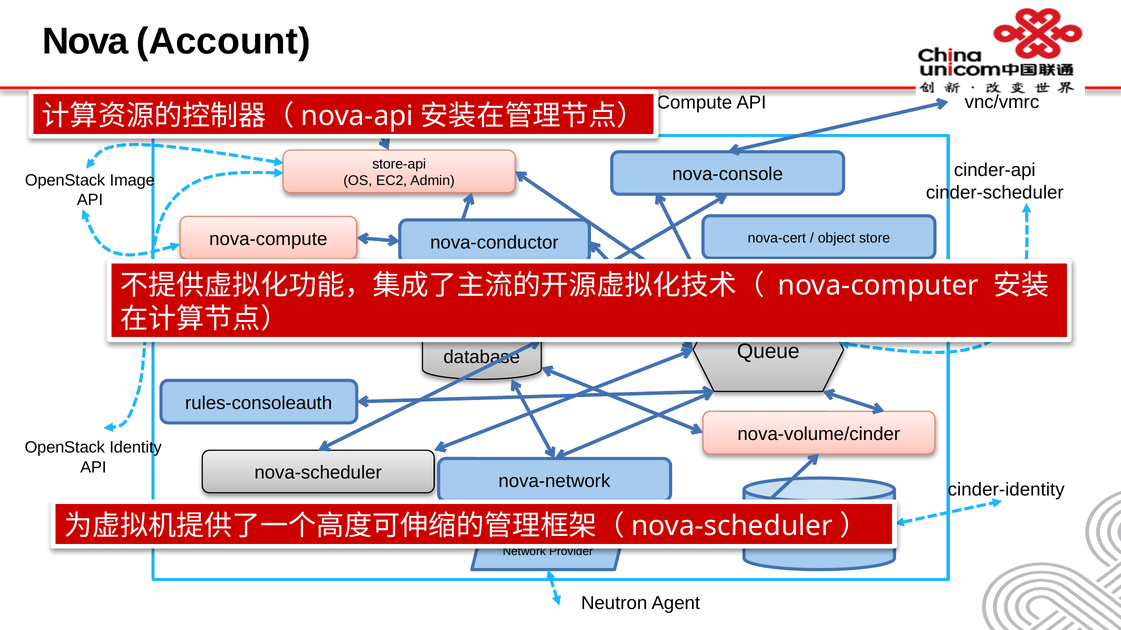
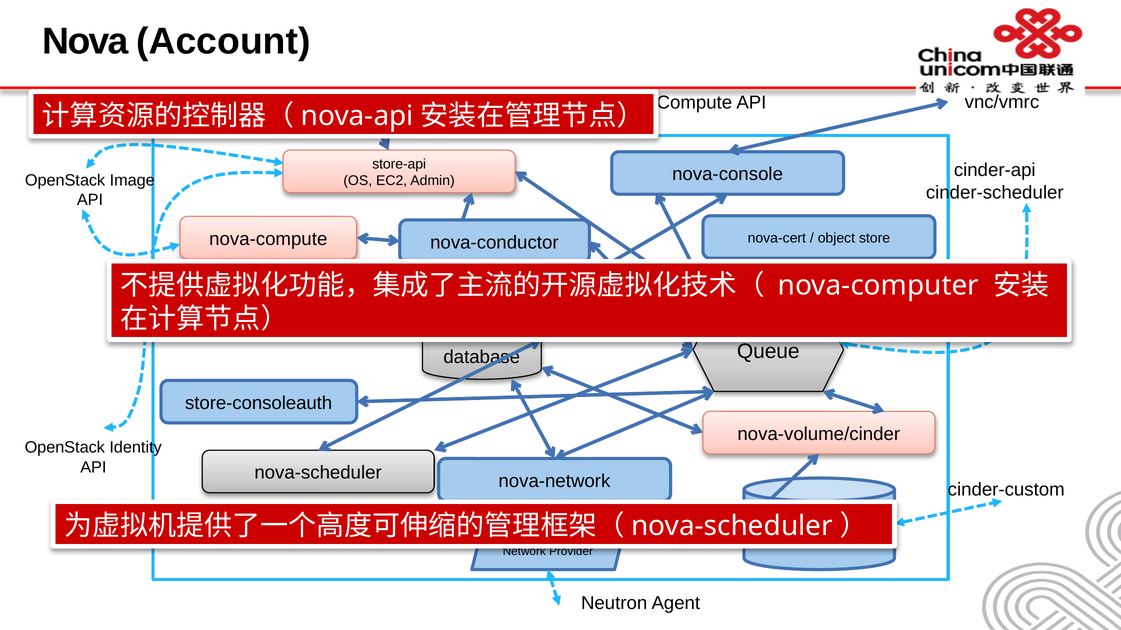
rules-consoleauth: rules-consoleauth -> store-consoleauth (259, 403)
cinder-identity: cinder-identity -> cinder-custom (1006, 490)
